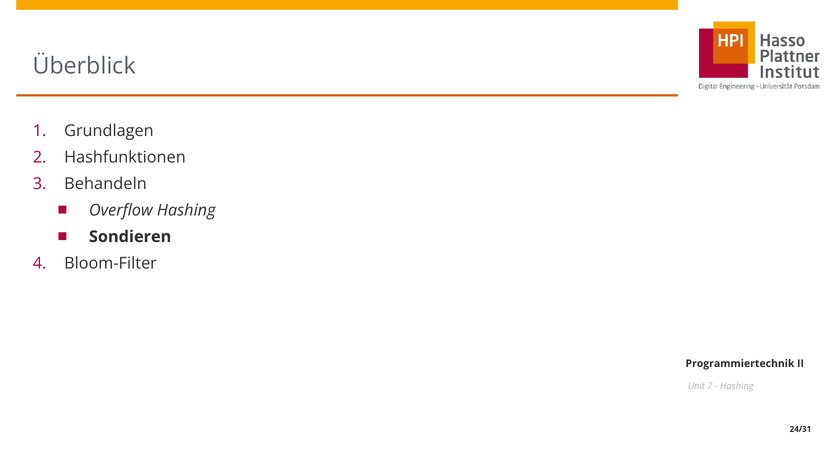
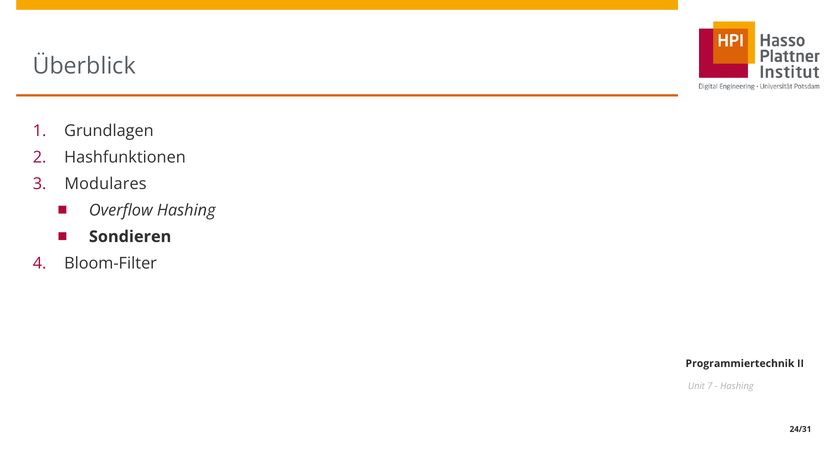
Behandeln: Behandeln -> Modulares (105, 184)
